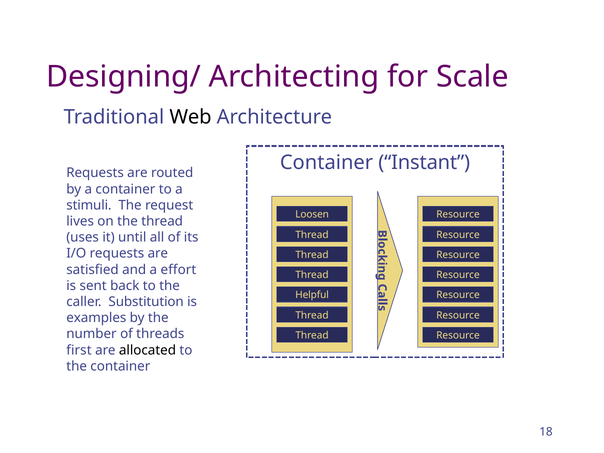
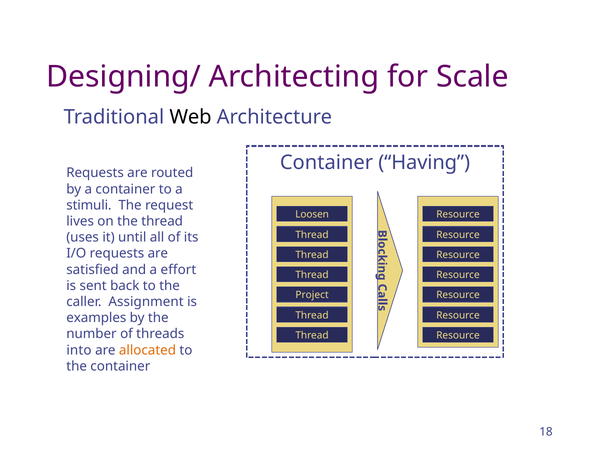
Instant: Instant -> Having (424, 162)
Helpful: Helpful -> Project (312, 295)
Substitution: Substitution -> Assignment (146, 302)
first: first -> into (79, 350)
allocated colour: black -> orange (147, 350)
